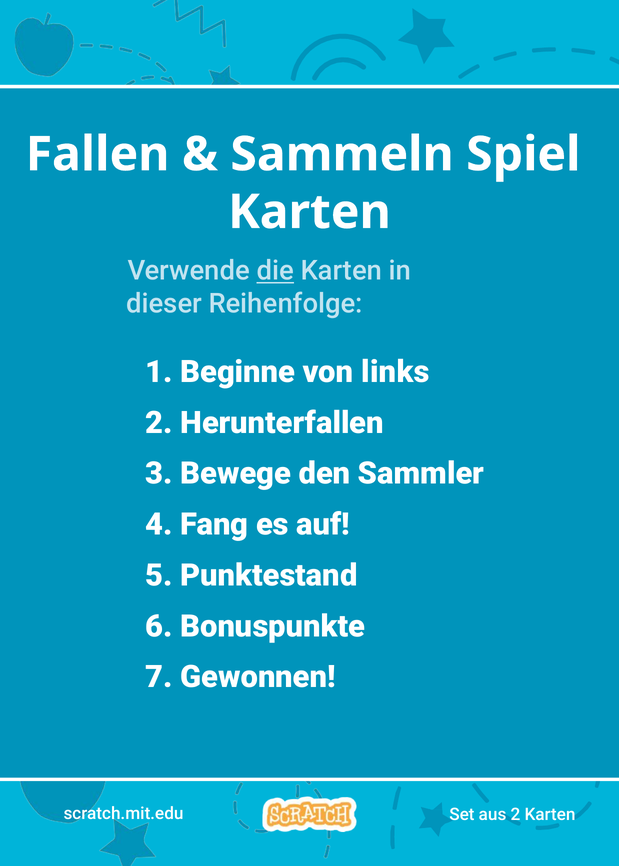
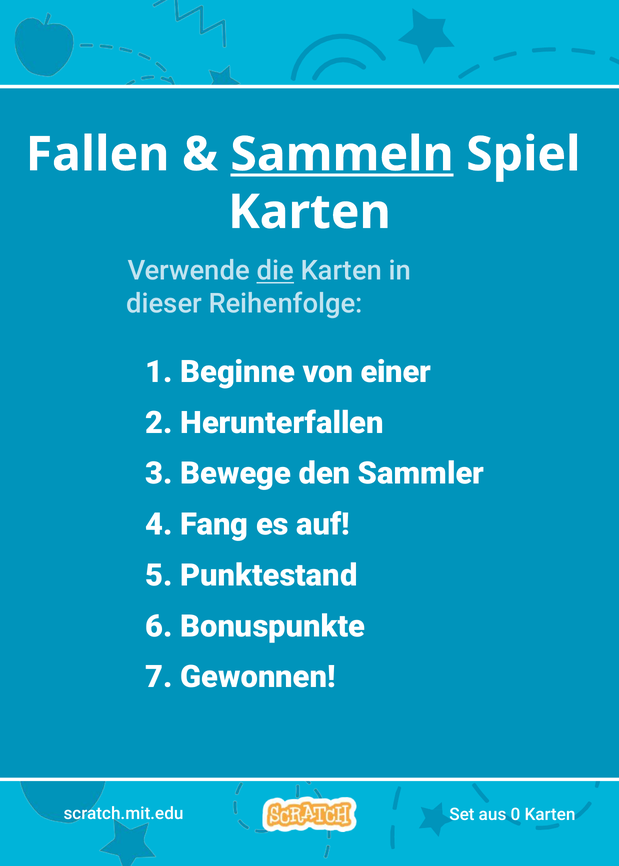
Sammeln underline: none -> present (342, 155)
links: links -> einer (396, 372)
2: 2 -> 0 (515, 815)
